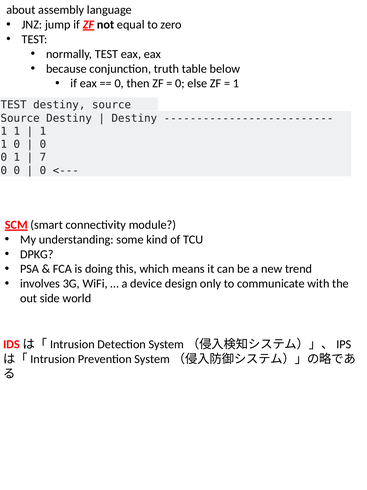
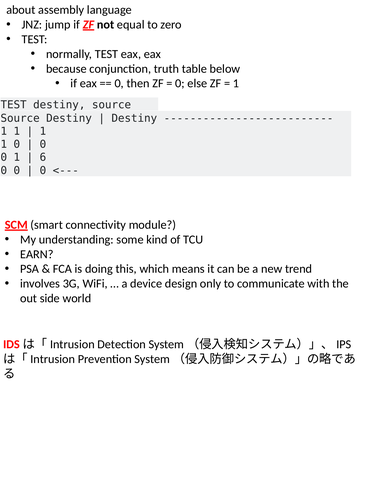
7: 7 -> 6 (43, 157)
DPKG: DPKG -> EARN (37, 254)
